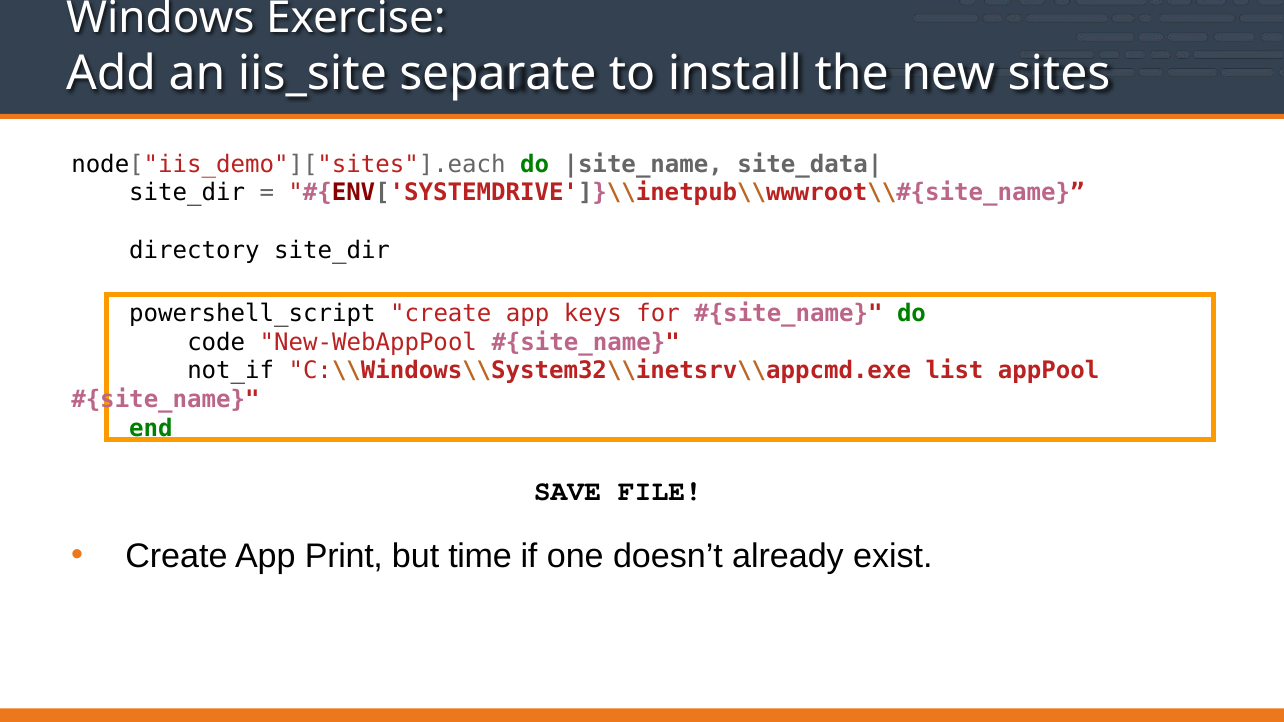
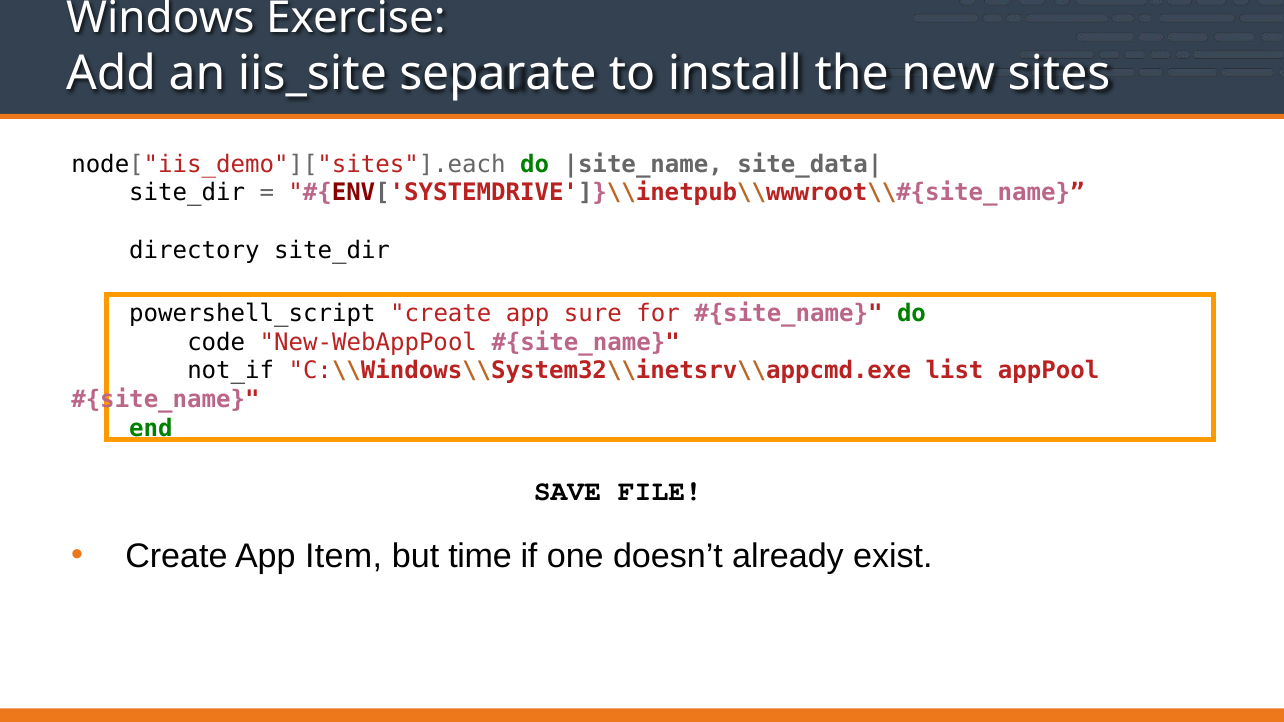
keys: keys -> sure (593, 313)
Print: Print -> Item (344, 556)
